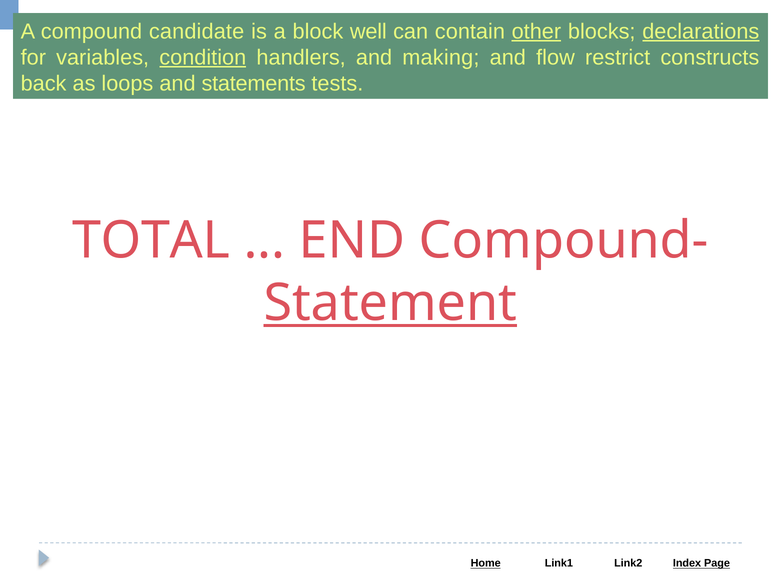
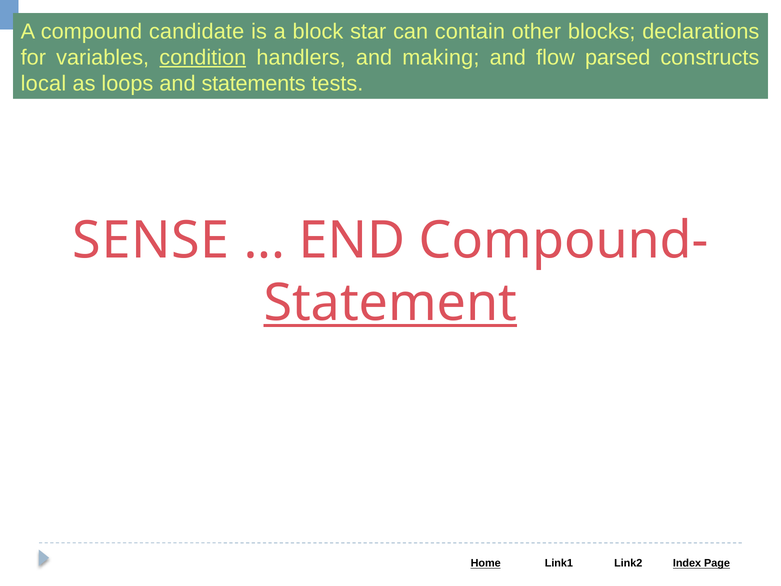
well: well -> star (368, 31)
other underline: present -> none (536, 31)
declarations underline: present -> none (701, 31)
restrict: restrict -> parsed (618, 57)
back: back -> local (43, 83)
TOTAL: TOTAL -> SENSE (151, 240)
